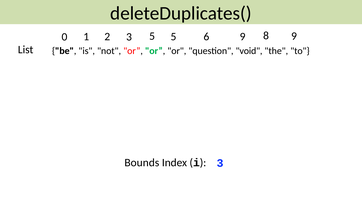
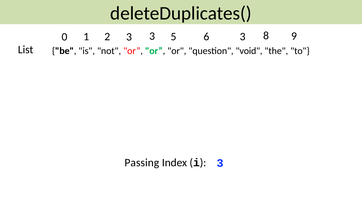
3 5: 5 -> 3 (152, 36)
6 9: 9 -> 3 (243, 36)
Bounds: Bounds -> Passing (142, 162)
